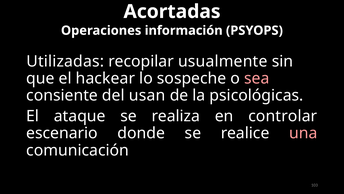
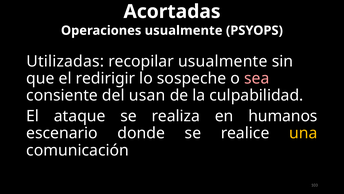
Operaciones información: información -> usualmente (184, 30)
hackear: hackear -> redirigir (105, 78)
psicológicas: psicológicas -> culpabilidad (256, 95)
controlar: controlar -> humanos (283, 116)
una colour: pink -> yellow (303, 133)
